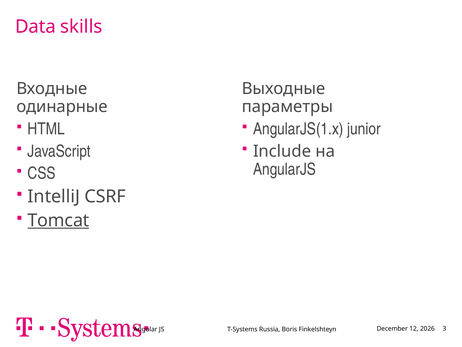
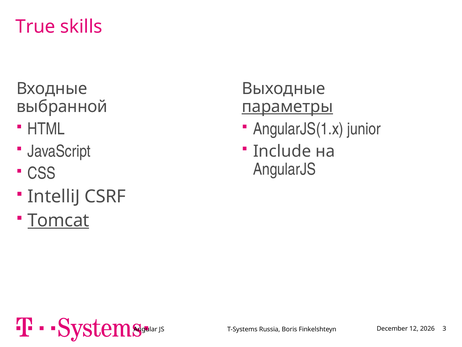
Data: Data -> True (35, 27)
одинарные: одинарные -> выбранной (62, 107)
параметры underline: none -> present (287, 107)
